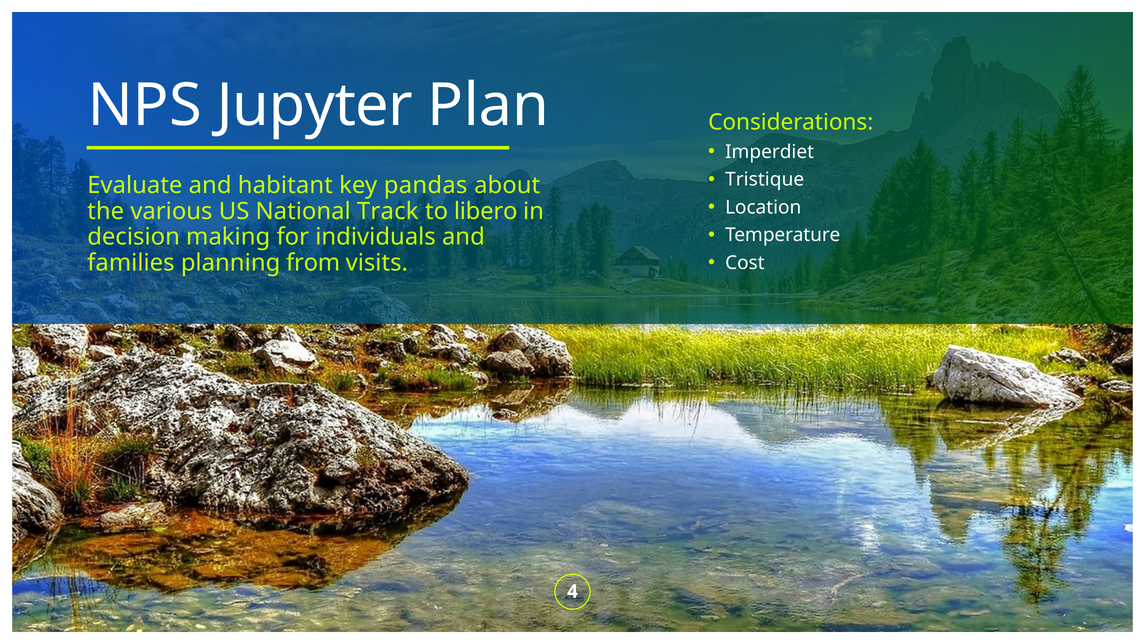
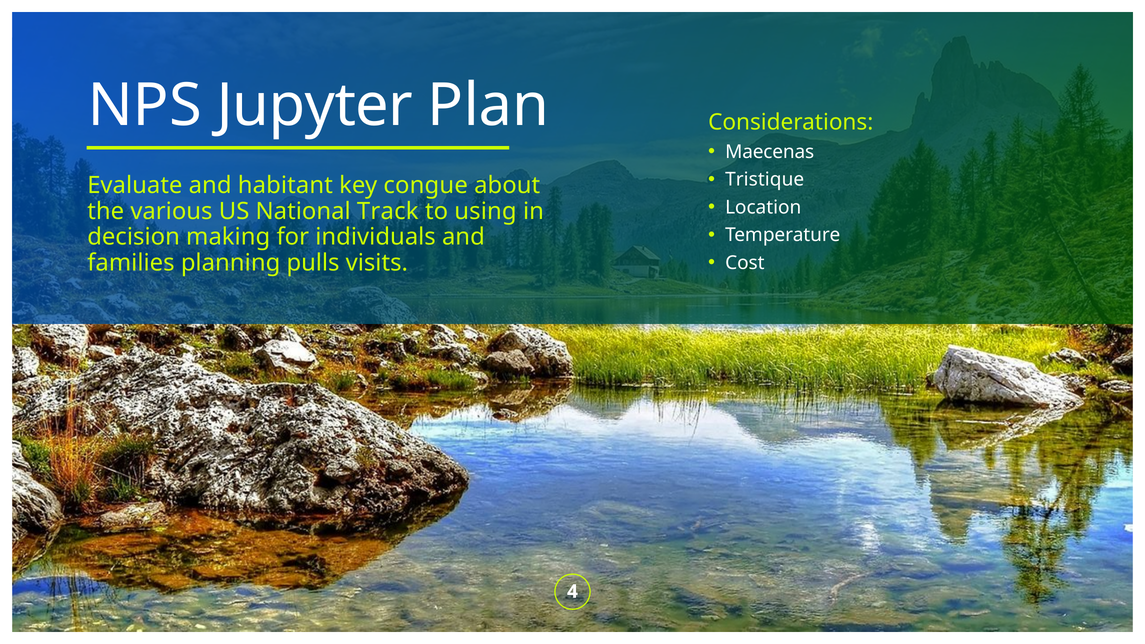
Imperdiet: Imperdiet -> Maecenas (770, 152)
pandas: pandas -> congue (426, 185)
libero: libero -> using (485, 211)
from: from -> pulls (313, 263)
